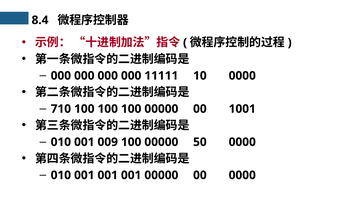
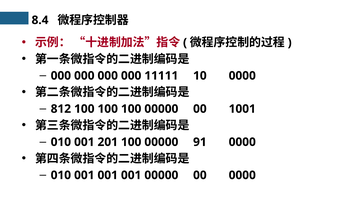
710: 710 -> 812 (61, 109)
009: 009 -> 201 (108, 142)
50: 50 -> 91 (200, 142)
